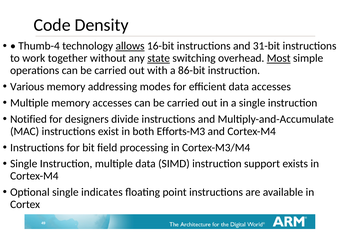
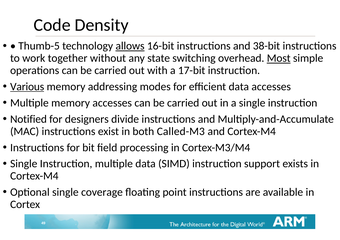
Thumb-4: Thumb-4 -> Thumb-5 (39, 46)
31-bit: 31-bit -> 38-bit (267, 46)
state underline: present -> none (159, 58)
86-bit: 86-bit -> 17-bit (192, 70)
Various underline: none -> present (27, 87)
Efforts-M3: Efforts-M3 -> Called-M3 (181, 131)
indicates: indicates -> coverage (102, 192)
